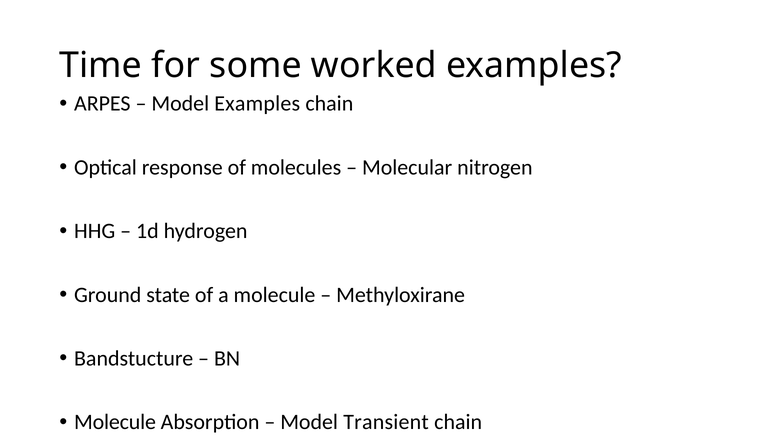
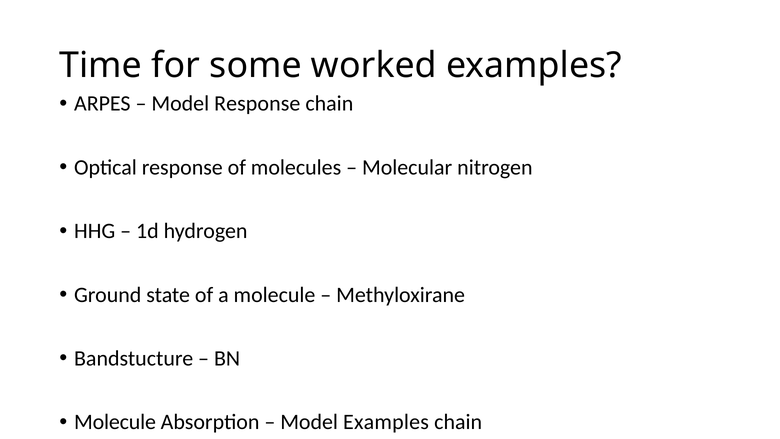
Model Examples: Examples -> Response (257, 104)
Model Transient: Transient -> Examples (386, 422)
